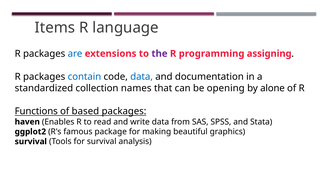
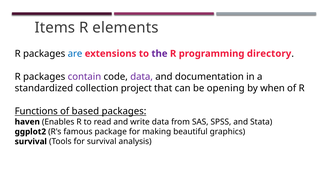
language: language -> elements (125, 28)
assigning: assigning -> directory (269, 53)
contain colour: blue -> purple (84, 76)
data colour: blue -> purple (142, 76)
names: names -> project (136, 88)
alone: alone -> when (272, 88)
